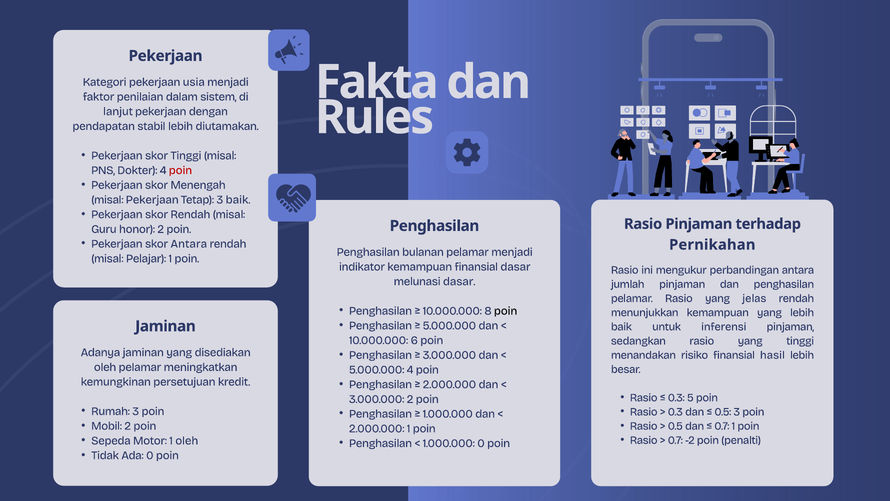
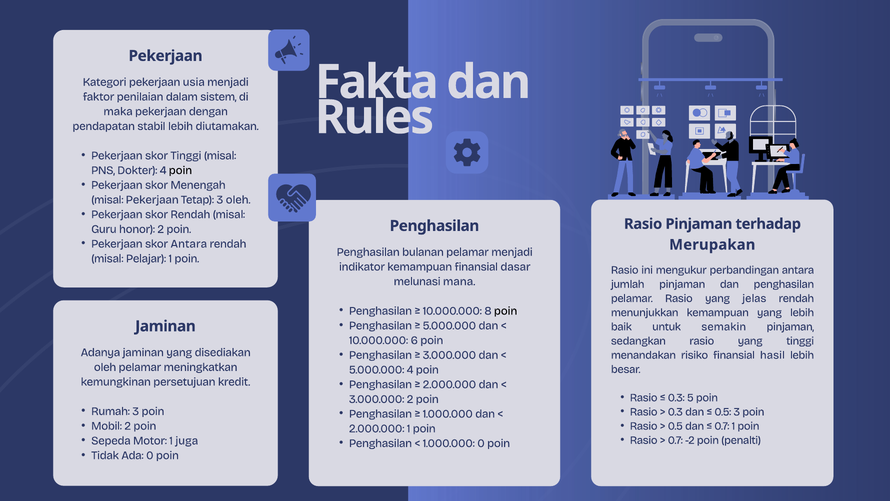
lanjut: lanjut -> maka (118, 111)
poin colour: red -> black (180, 170)
3 baik: baik -> oleh (238, 200)
Pernikahan: Pernikahan -> Merupakan (712, 245)
melunasi dasar: dasar -> mana (459, 281)
inferensi: inferensi -> semakin (724, 326)
1 oleh: oleh -> juga (187, 440)
